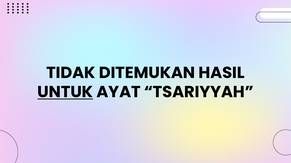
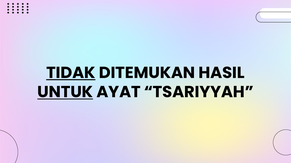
TIDAK underline: none -> present (71, 73)
